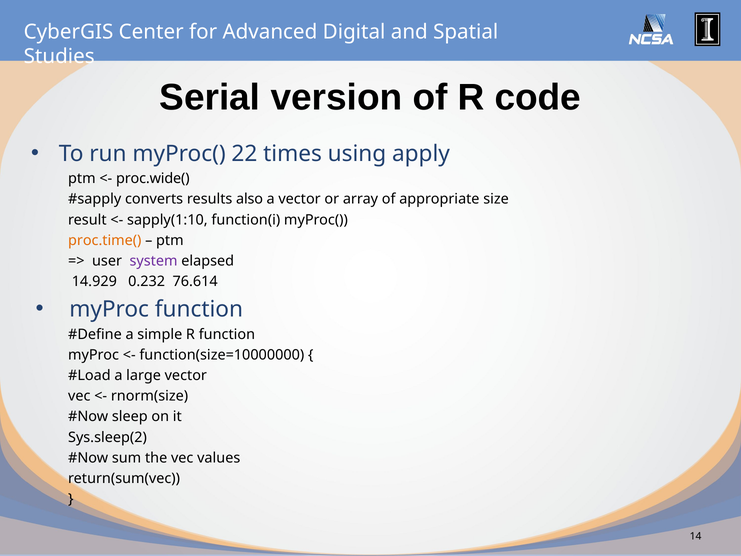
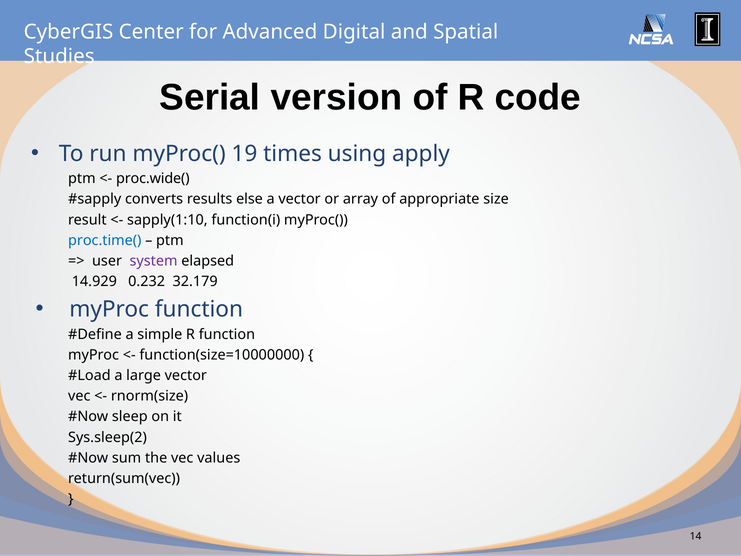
22: 22 -> 19 (244, 154)
also: also -> else (250, 199)
proc.time( colour: orange -> blue (105, 240)
76.614: 76.614 -> 32.179 (195, 281)
